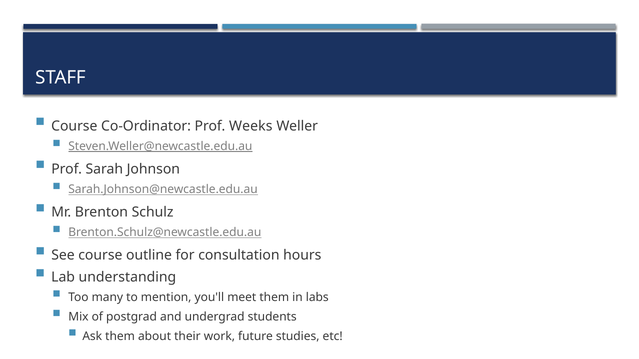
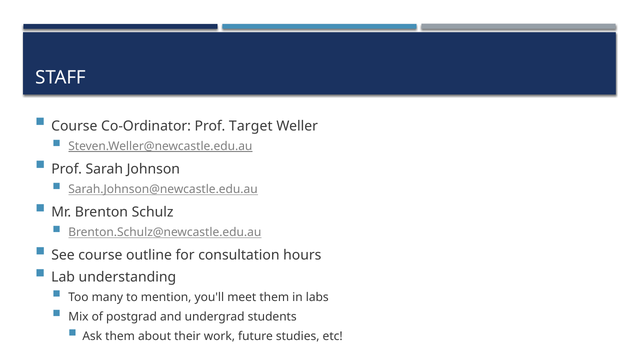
Weeks: Weeks -> Target (251, 126)
